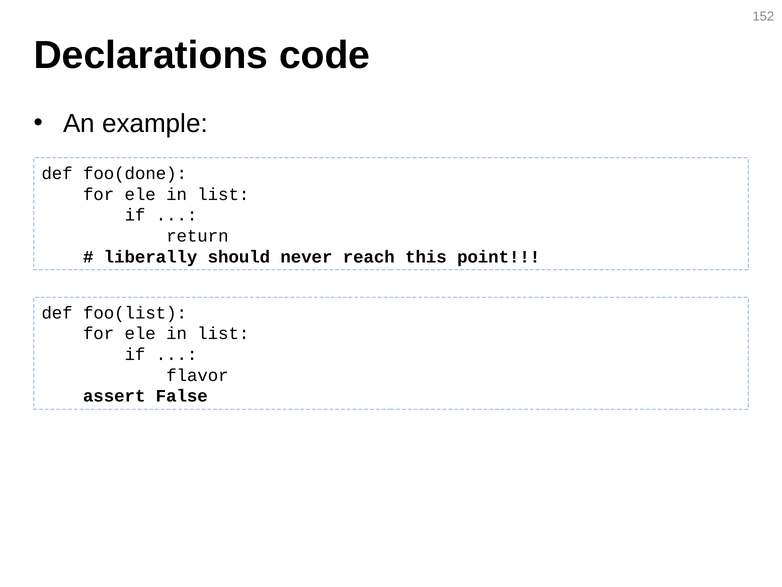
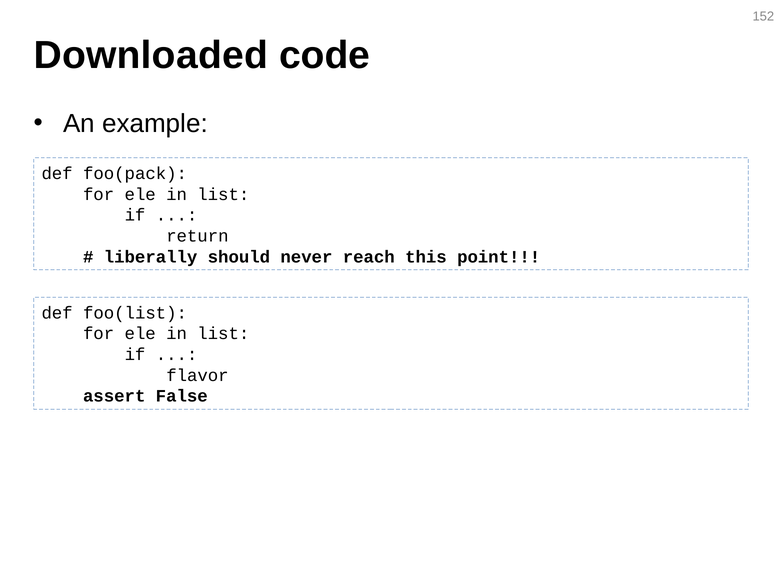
Declarations: Declarations -> Downloaded (151, 55)
foo(done: foo(done -> foo(pack (135, 173)
